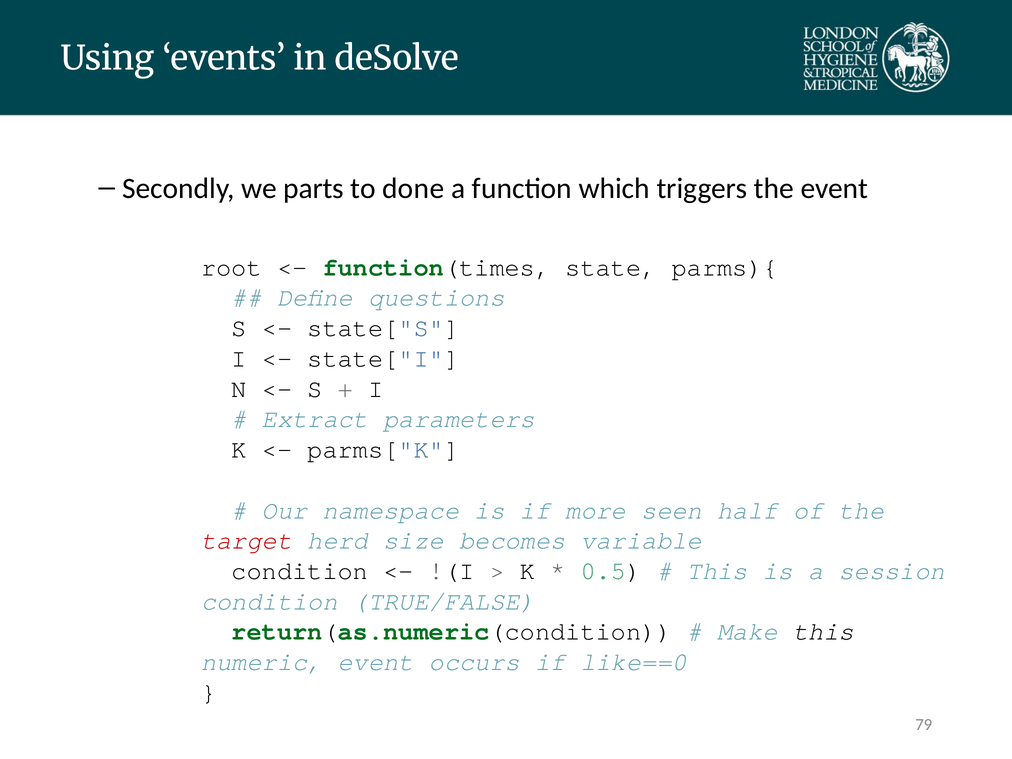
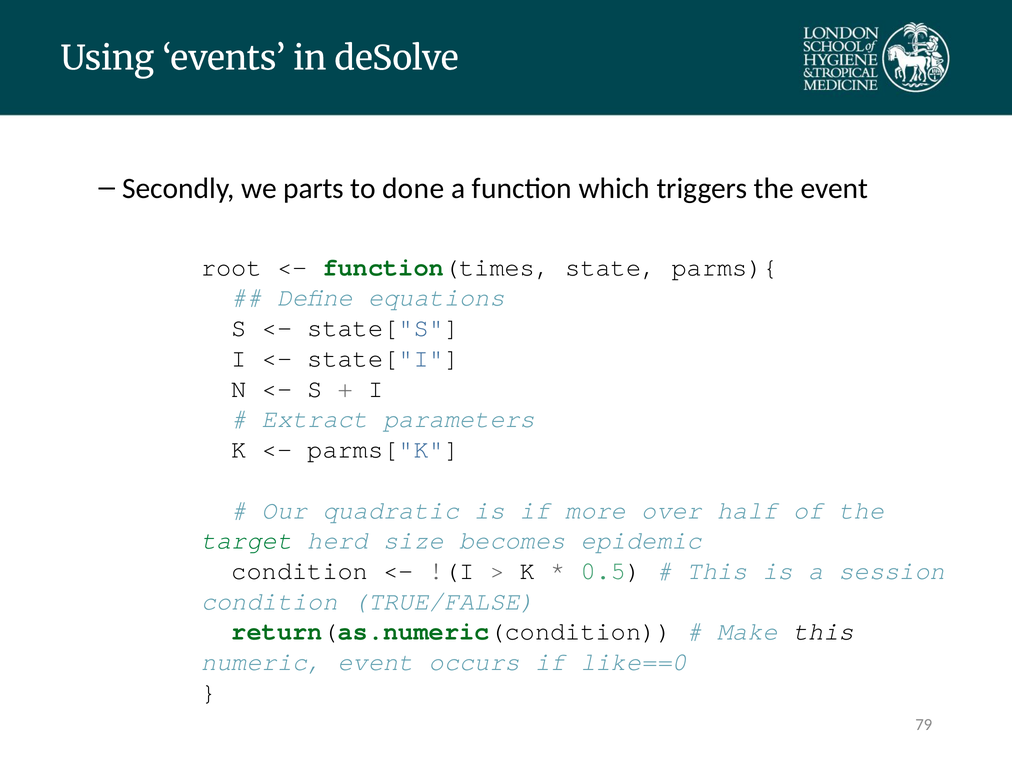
questions: questions -> equations (436, 298)
namespace: namespace -> quadratic (391, 510)
seen: seen -> over (672, 510)
target colour: red -> green (247, 541)
variable: variable -> epidemic (641, 541)
